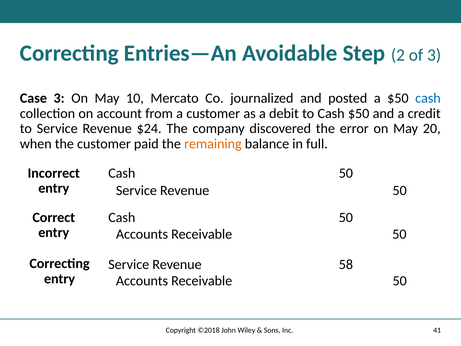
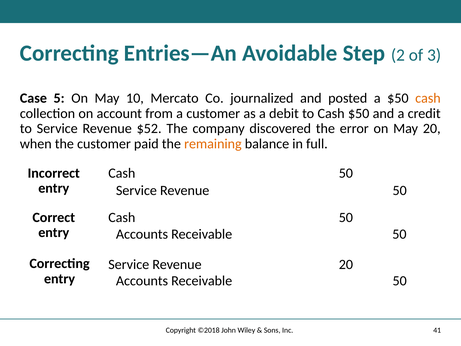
Case 3: 3 -> 5 (59, 98)
cash colour: blue -> orange (428, 98)
$24: $24 -> $52 (149, 129)
Revenue 58: 58 -> 20 (346, 264)
